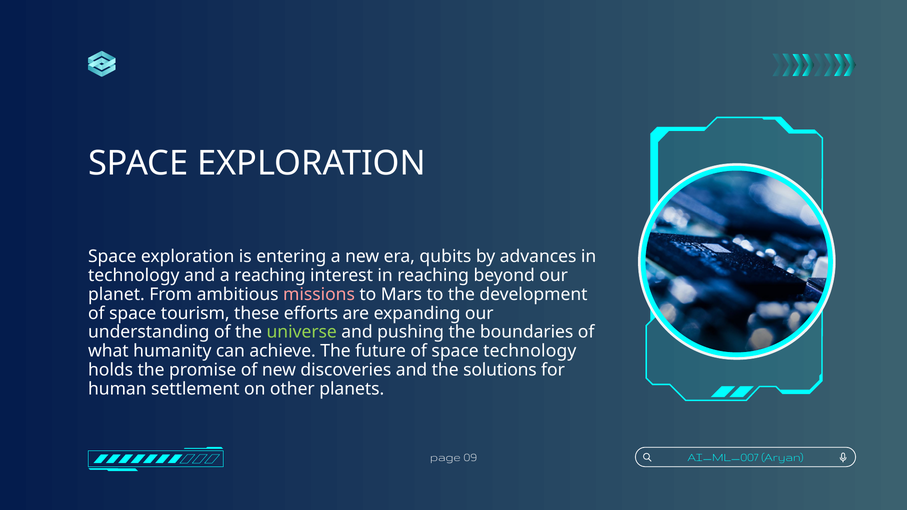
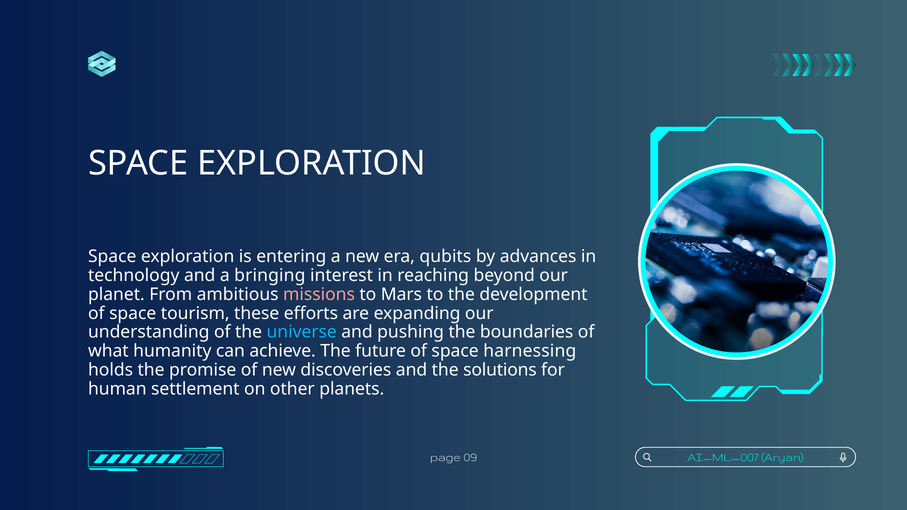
a reaching: reaching -> bringing (270, 276)
universe colour: light green -> light blue (302, 332)
space technology: technology -> harnessing (530, 351)
